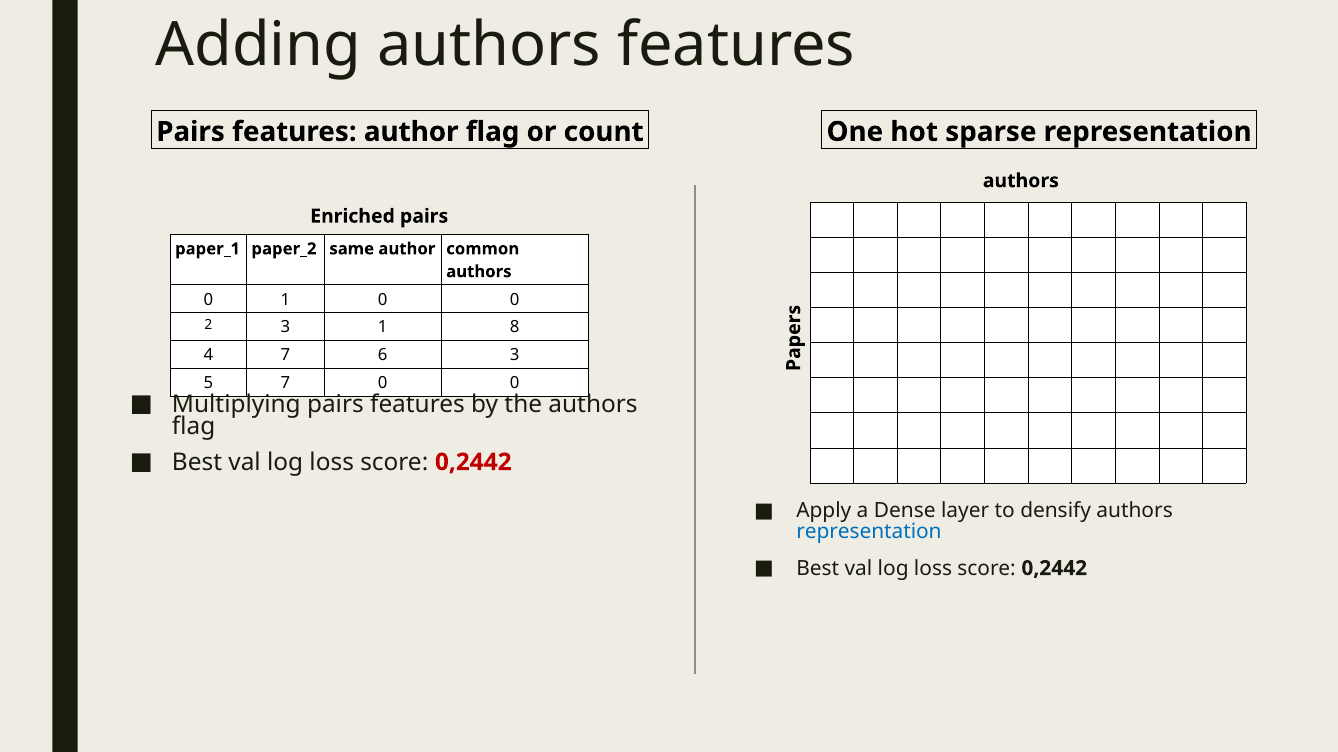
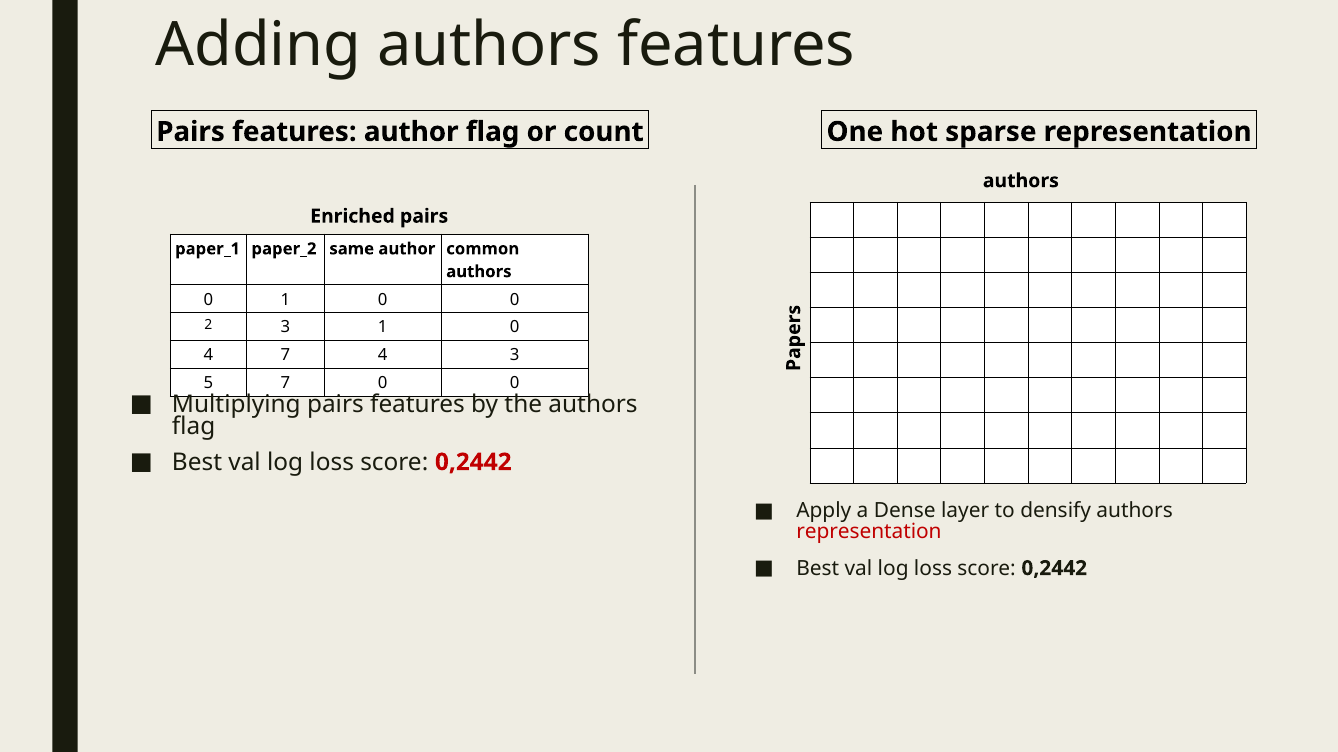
3 1 8: 8 -> 0 (515, 328)
7 6: 6 -> 4 (383, 356)
representation colour: blue -> red (869, 532)
